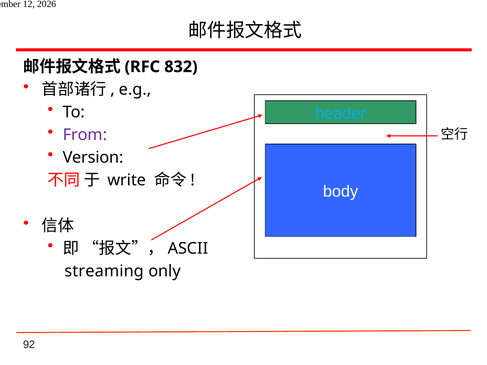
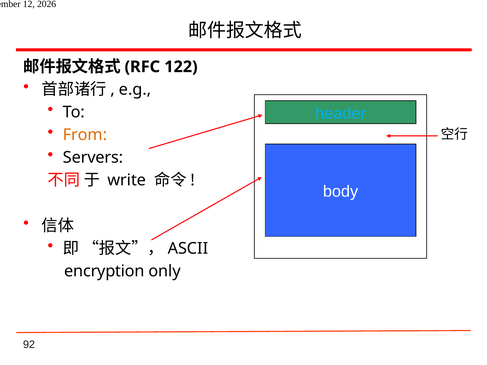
832: 832 -> 122 (181, 67)
From colour: purple -> orange (85, 135)
Version: Version -> Servers (93, 158)
streaming: streaming -> encryption (104, 271)
